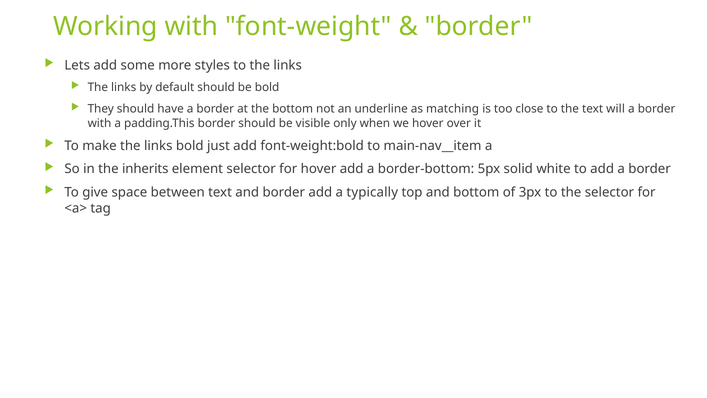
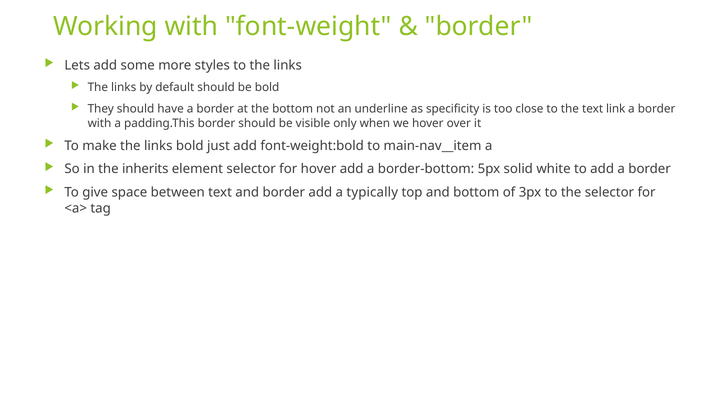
matching: matching -> specificity (453, 109)
will: will -> link (616, 109)
